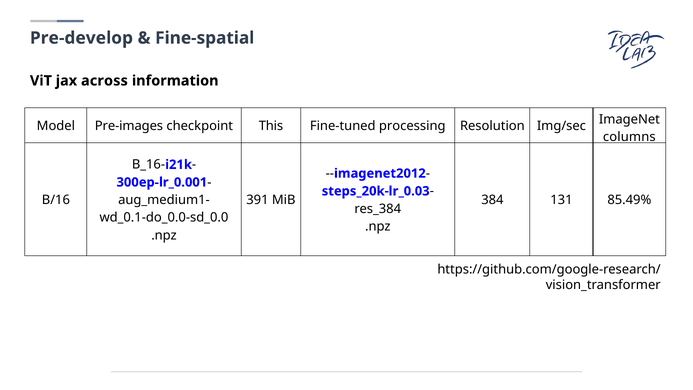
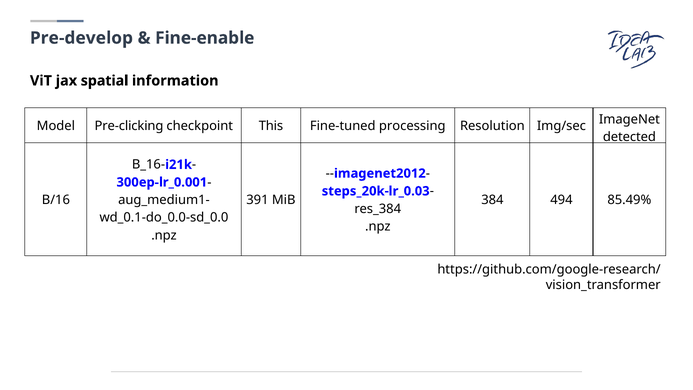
Fine-spatial: Fine-spatial -> Fine-enable (205, 38)
across: across -> spatial (105, 81)
Pre-images: Pre-images -> Pre-clicking (129, 126)
columns: columns -> detected (629, 137)
131: 131 -> 494 (561, 200)
